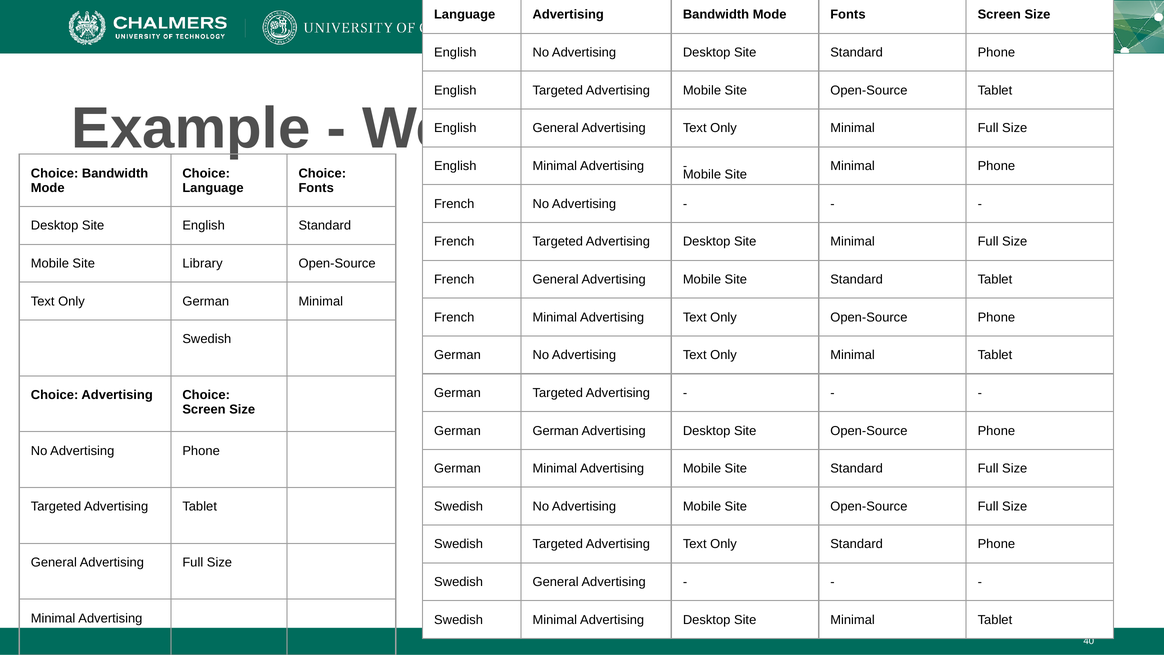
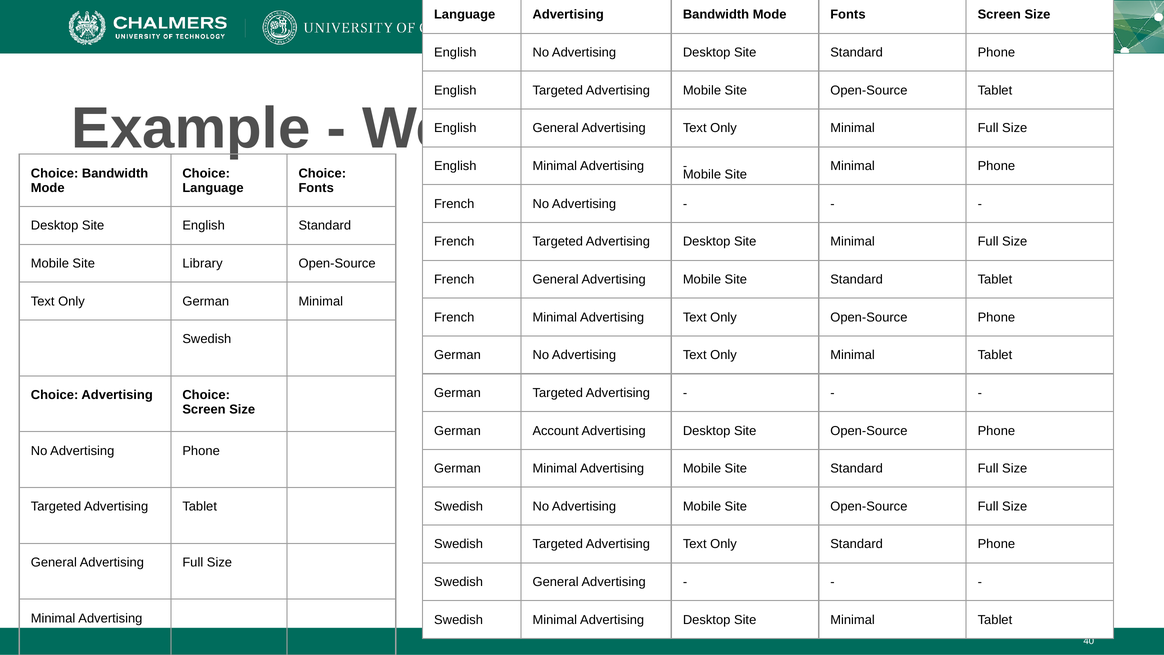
German German: German -> Account (556, 431)
